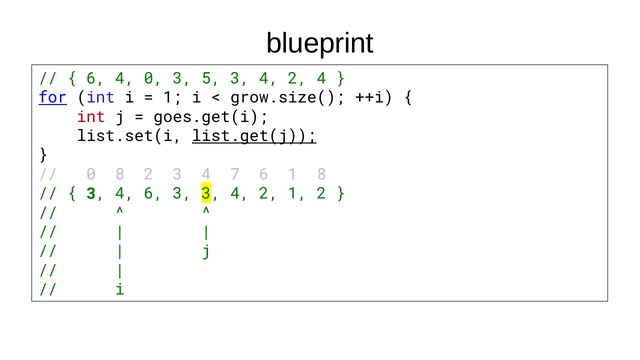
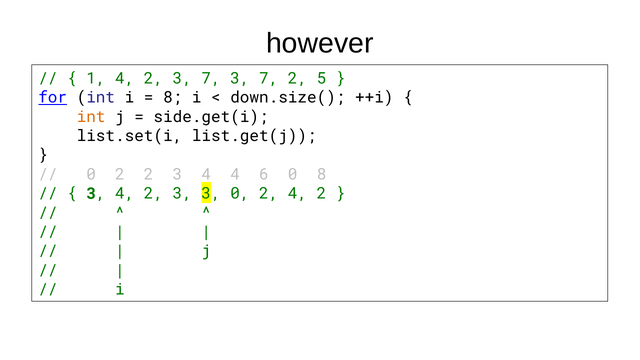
blueprint: blueprint -> however (320, 43)
6: 6 -> 1 (96, 78)
0: 0 -> 2 (153, 78)
5: 5 -> 7 (211, 78)
4: 4 -> 7 (269, 78)
2 4: 4 -> 5 (321, 78)
1: 1 -> 8 (173, 98)
grow.size(: grow.size( -> down.size( (288, 98)
int colour: red -> orange (91, 117)
goes.get(i: goes.get(i -> side.get(i (211, 117)
list.get(j underline: present -> none (254, 136)
8: 8 -> 2 (120, 174)
7: 7 -> 4 (235, 174)
6 1: 1 -> 0 (293, 174)
3 4 6: 6 -> 2 (153, 194)
3 3 4: 4 -> 0 (240, 194)
2 1: 1 -> 4 (297, 194)
